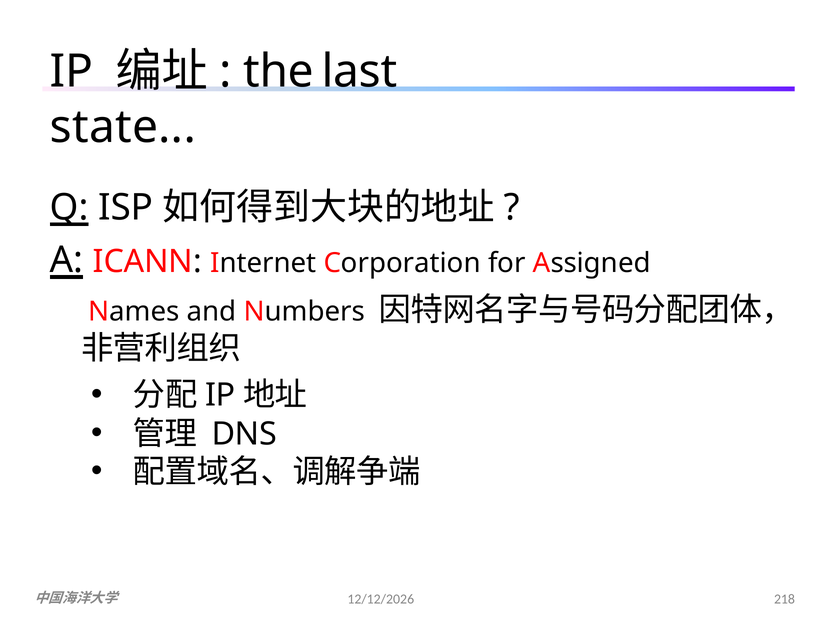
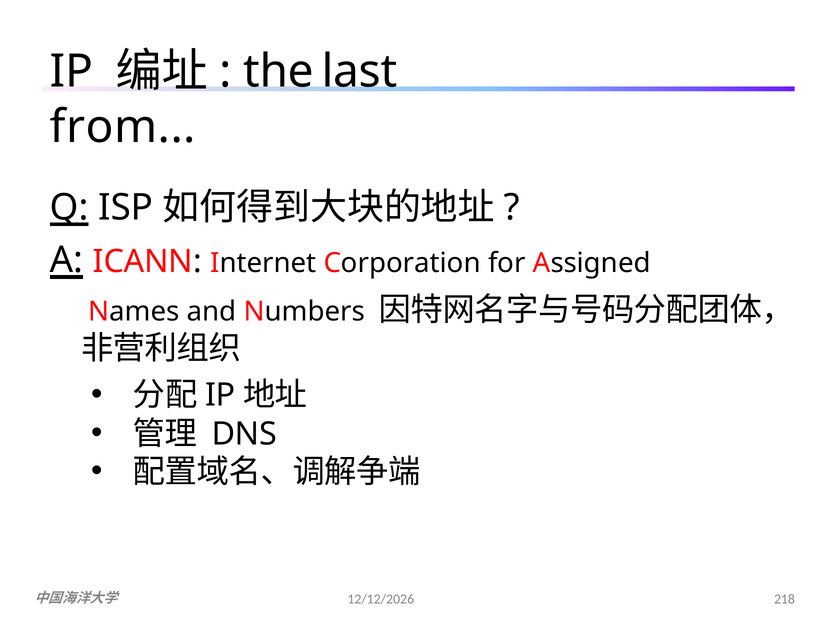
state: state -> from (123, 127)
